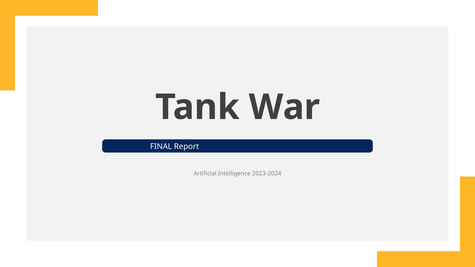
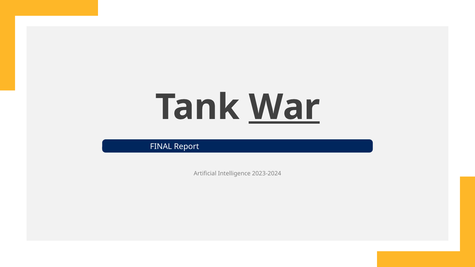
War underline: none -> present (284, 107)
